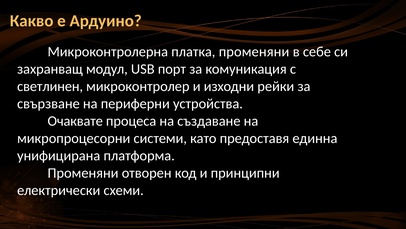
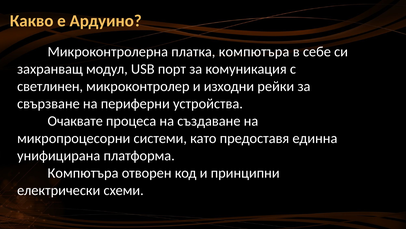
платка променяни: променяни -> компютъра (254, 52)
Променяни: Променяни -> Компютъра (83, 173)
